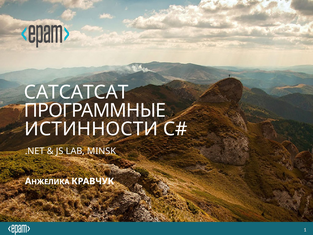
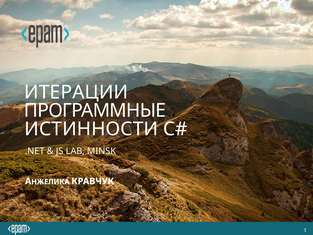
CATCATCAT: CATCATCAT -> ИТЕРАЦИИ (76, 92)
